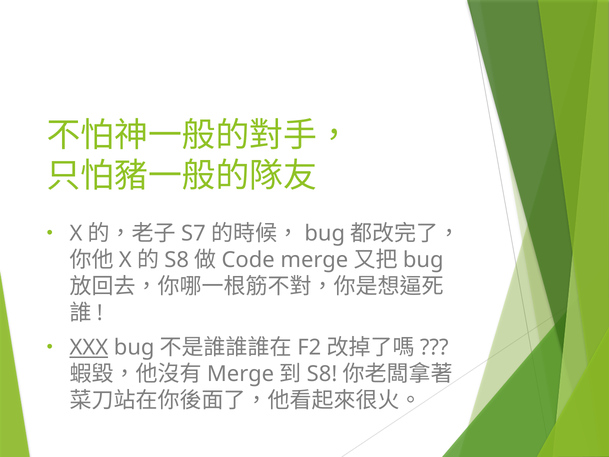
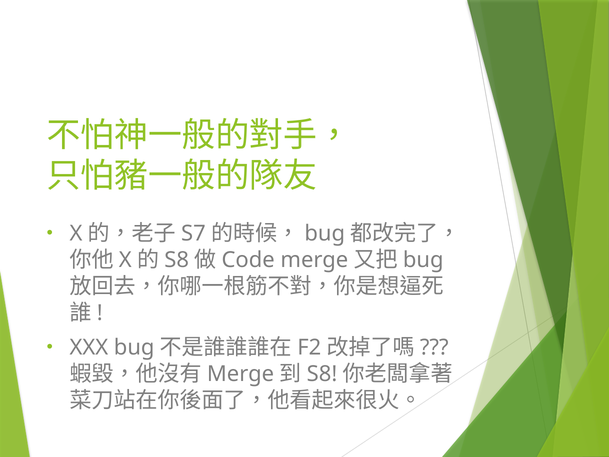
XXX underline: present -> none (89, 348)
